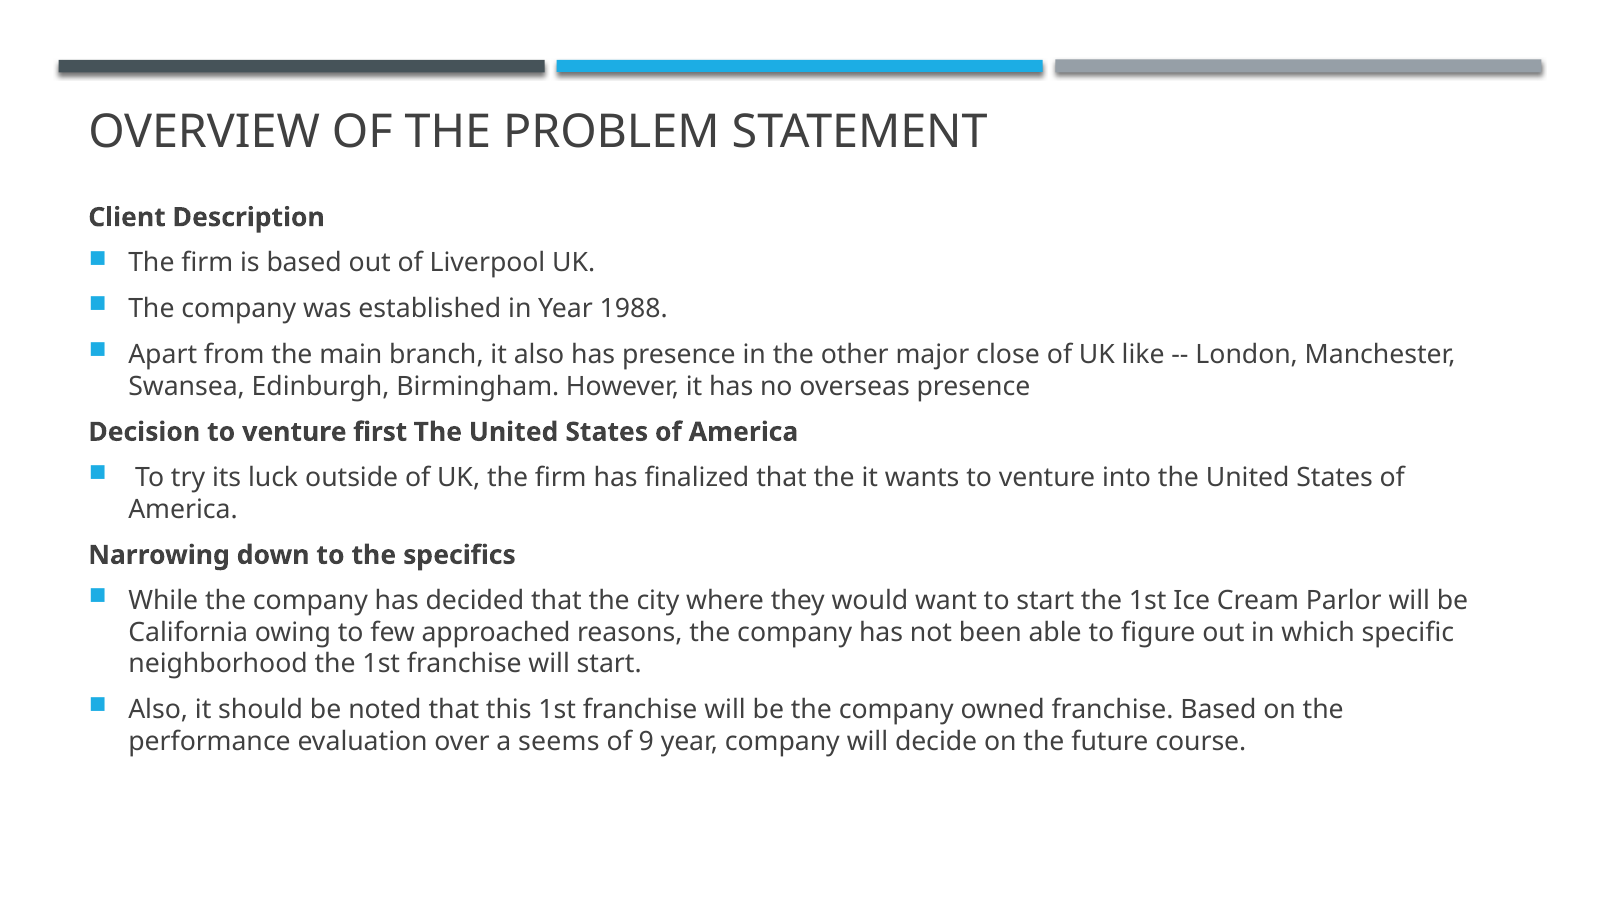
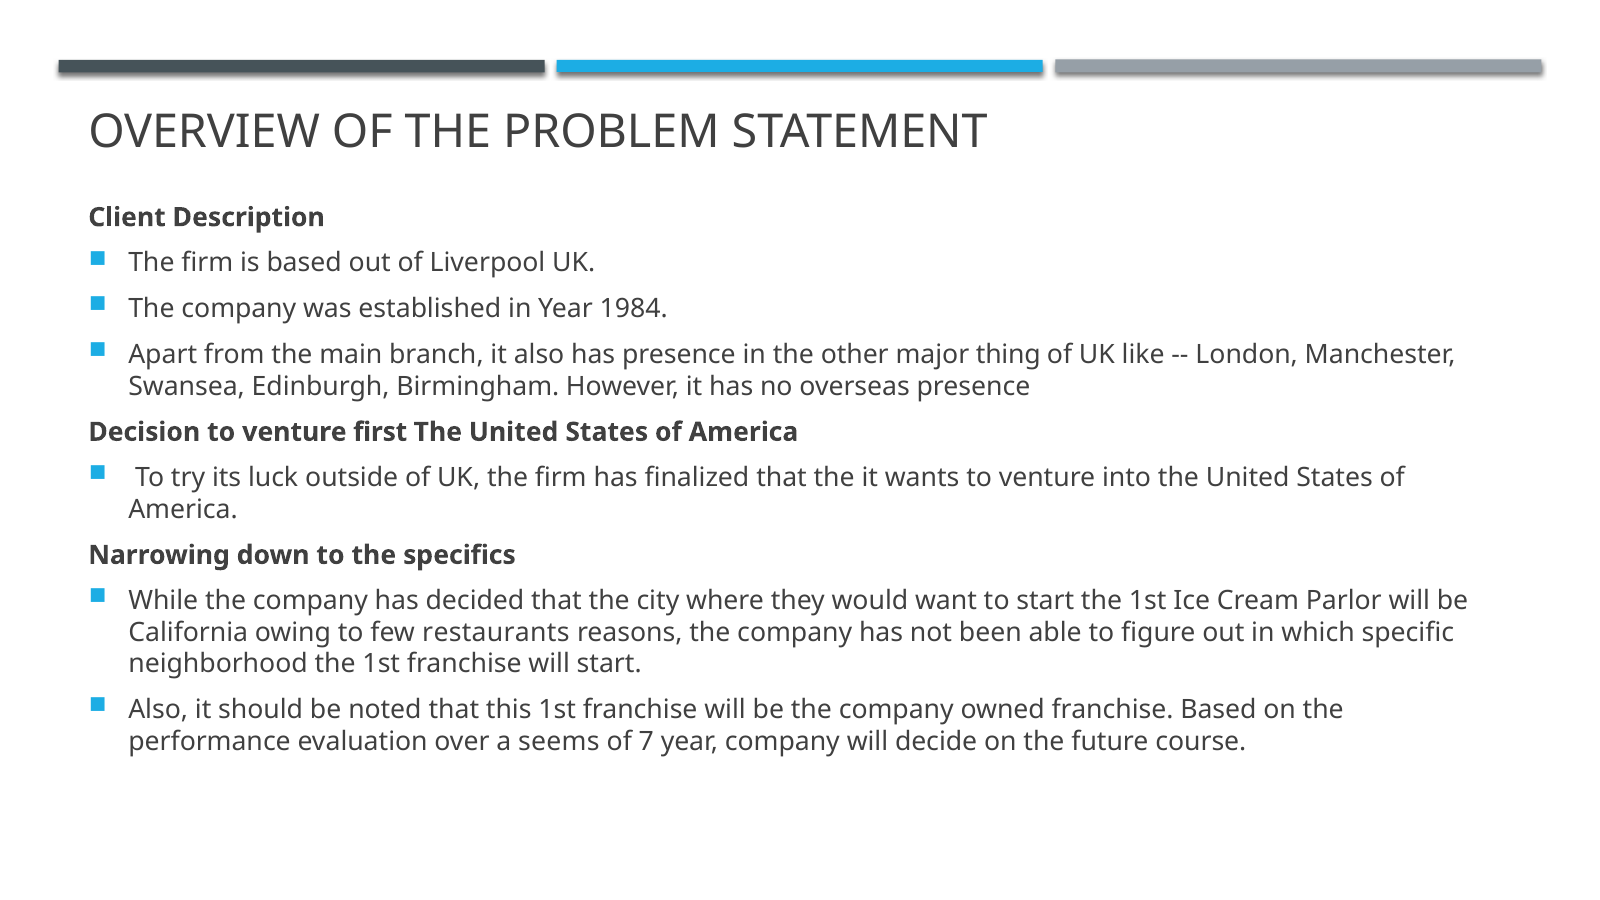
1988: 1988 -> 1984 (634, 309)
close: close -> thing (1008, 355)
approached: approached -> restaurants (496, 632)
9: 9 -> 7 (646, 742)
